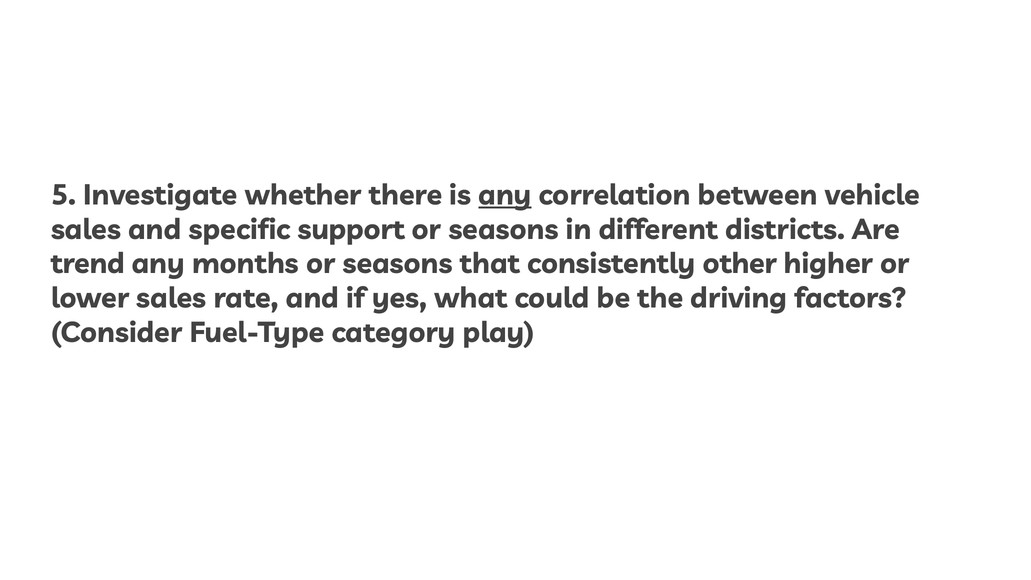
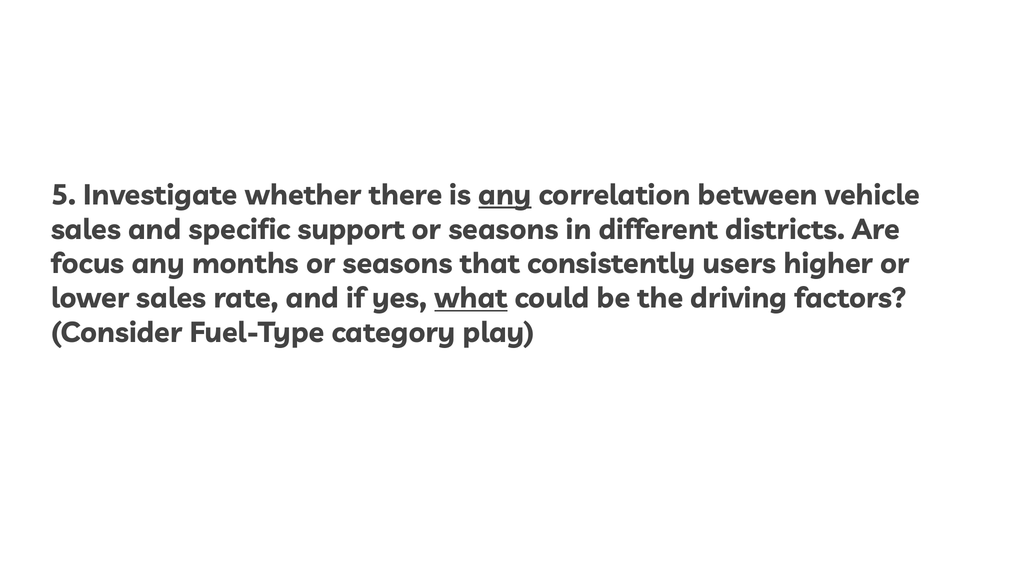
trend: trend -> focus (88, 264)
other: other -> users (740, 264)
what underline: none -> present (471, 298)
